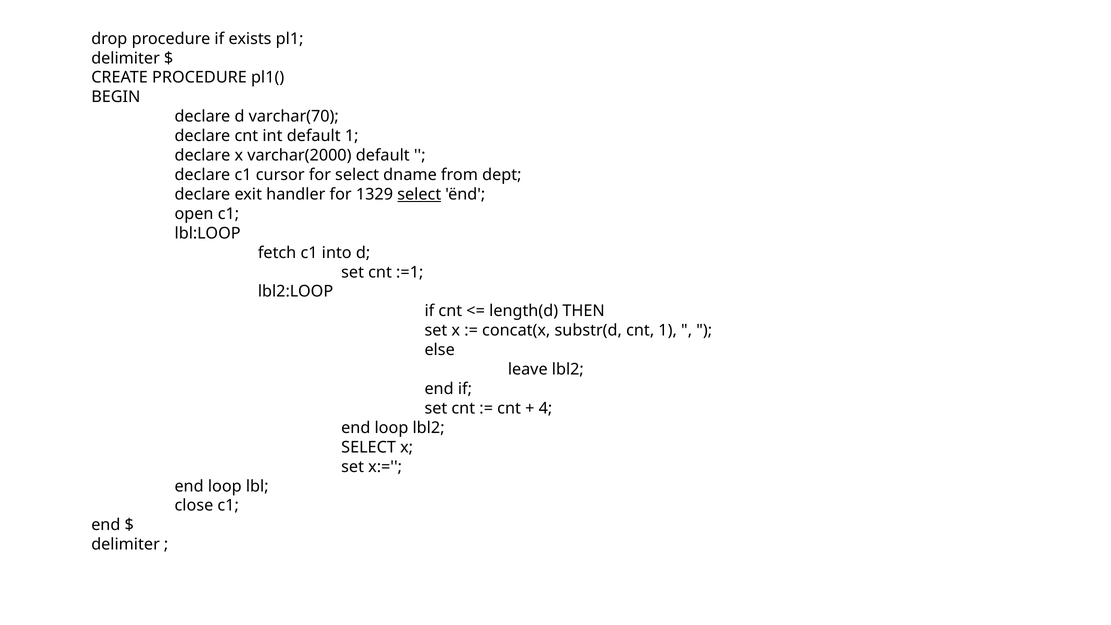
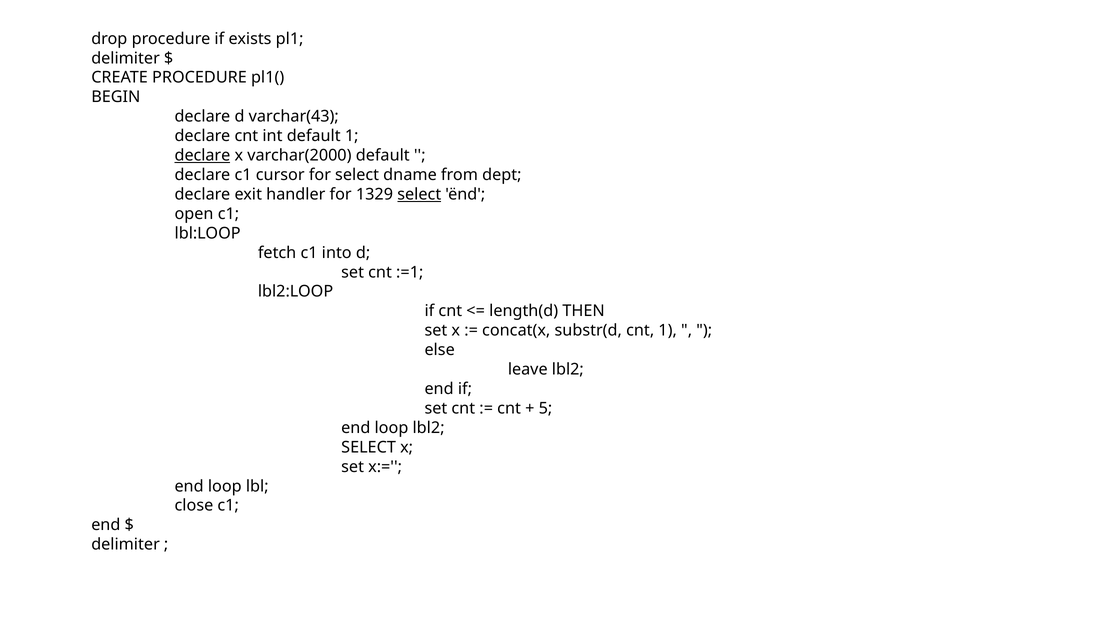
varchar(70: varchar(70 -> varchar(43 (294, 117)
declare underline: none -> present (202, 155)
4: 4 -> 5 (545, 408)
